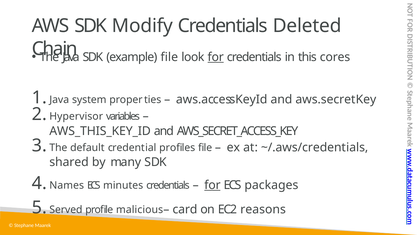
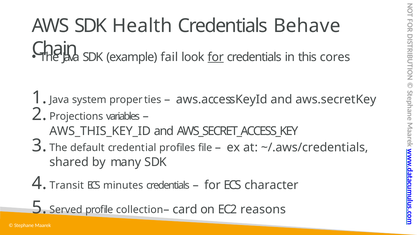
Modify: Modify -> Health (142, 26)
Deleted: Deleted -> Behave (307, 26)
example file: file -> fail (169, 57)
Hypervisor: Hypervisor -> Projections (76, 116)
Names: Names -> Transit (67, 185)
for underline: present -> none (212, 185)
packages: packages -> character (271, 185)
malicious: malicious -> collection (140, 209)
